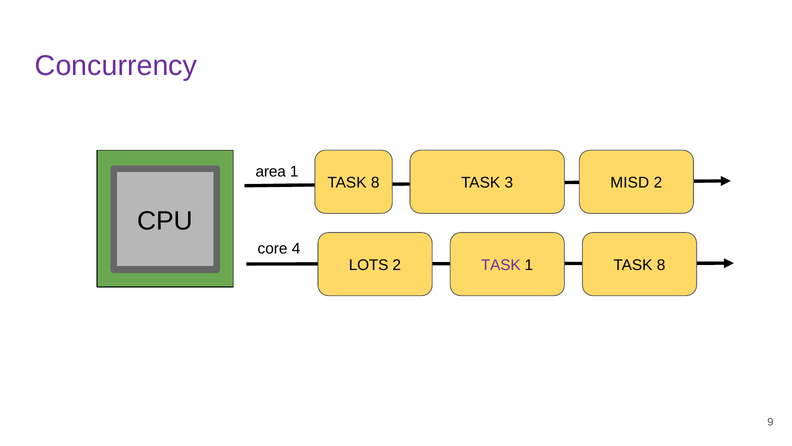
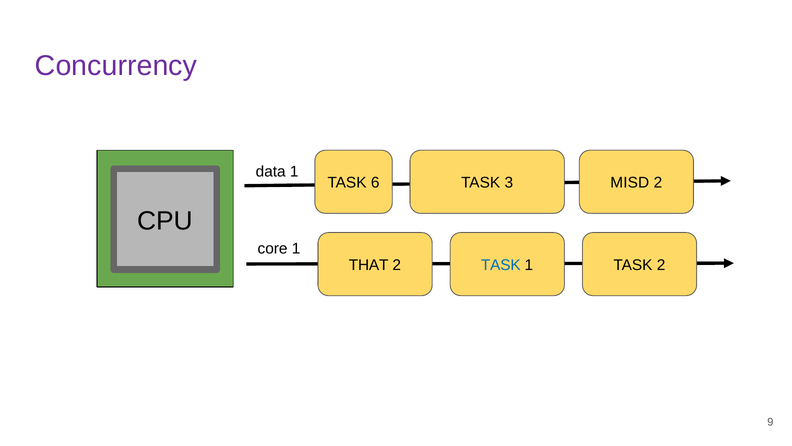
area: area -> data (271, 172)
8: 8 -> 6 (375, 183)
core 4: 4 -> 1 (296, 248)
LOTS: LOTS -> THAT (369, 265)
TASK colour: purple -> blue (501, 265)
1 TASK 8: 8 -> 2 (661, 265)
